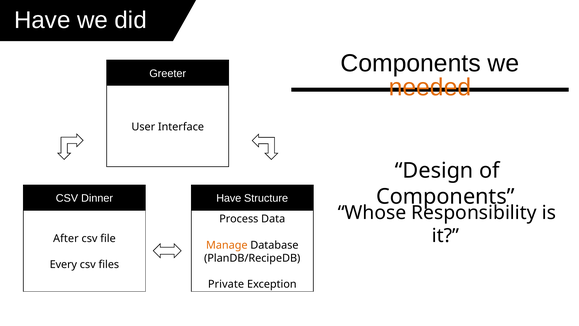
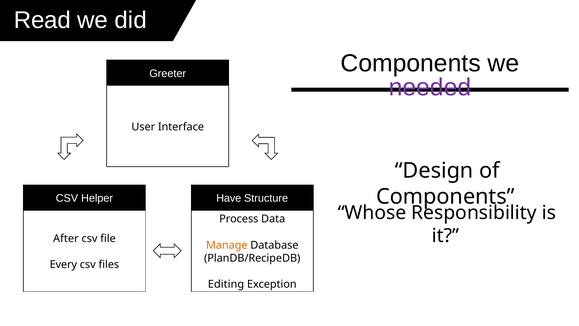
Have: Have -> Read (42, 20)
needed colour: orange -> purple (430, 87)
Dinner: Dinner -> Helper (97, 198)
Private: Private -> Editing (226, 284)
